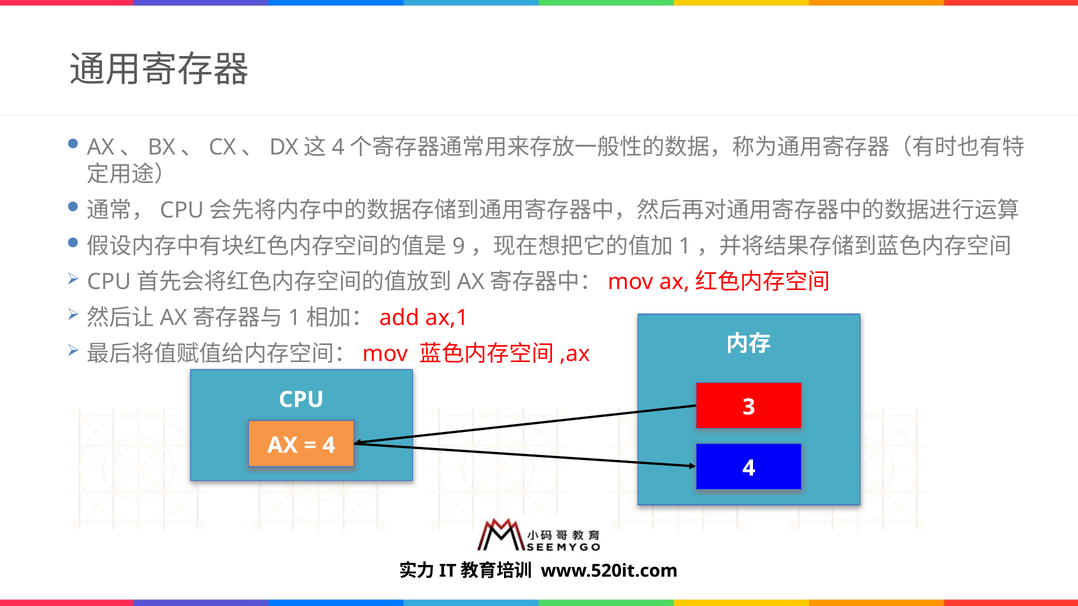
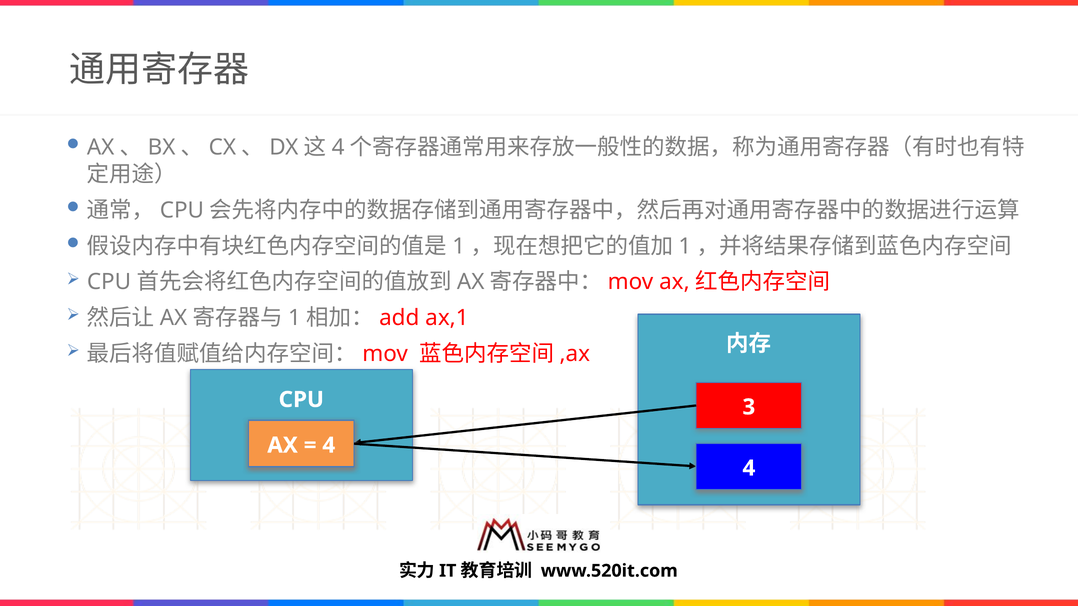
9: 9 -> 1 (459, 246)
